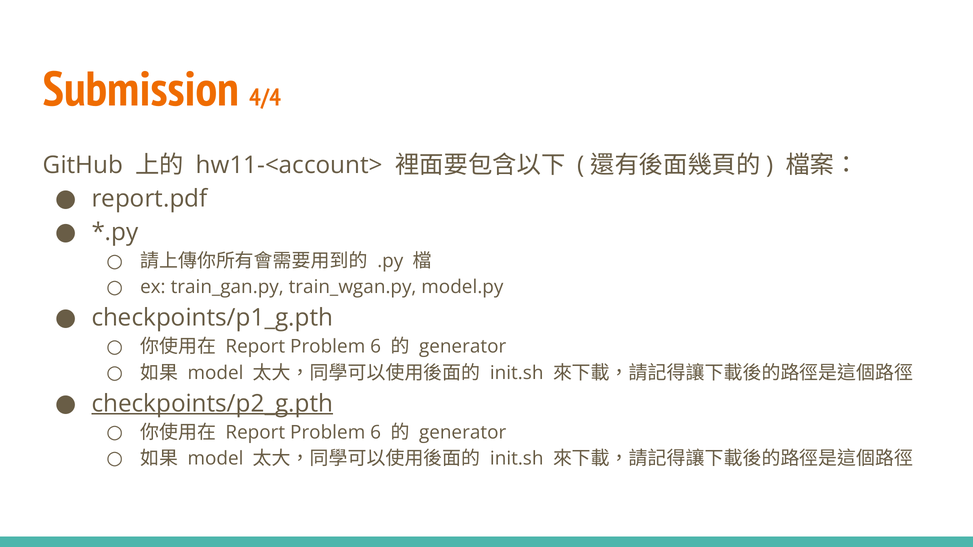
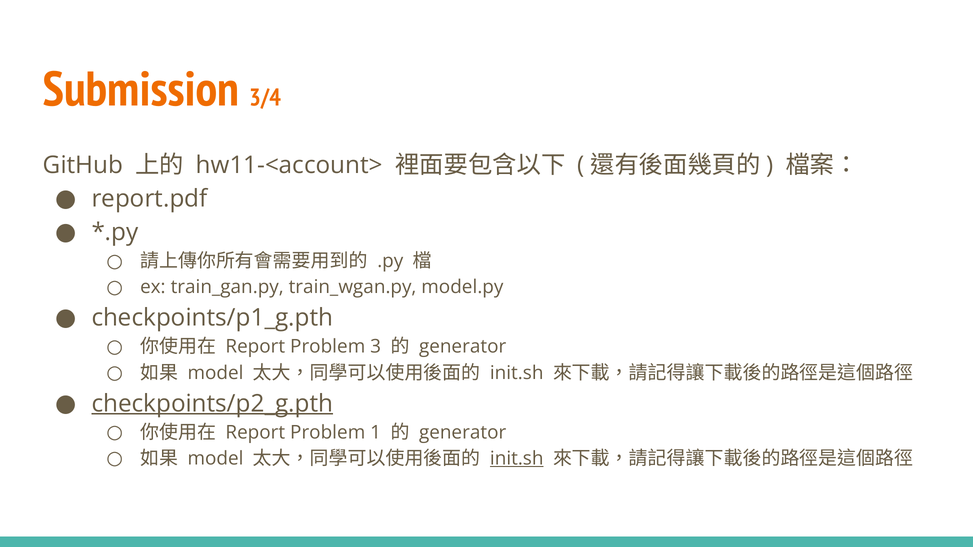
4/4: 4/4 -> 3/4 (265, 98)
6: 6 -> 3 (376, 347)
6: 6 -> 1 (376, 433)
init.sh underline: none -> present (517, 459)
